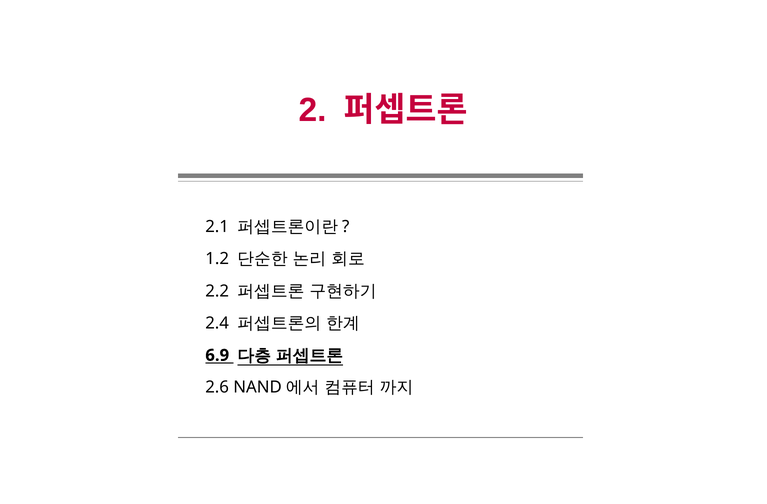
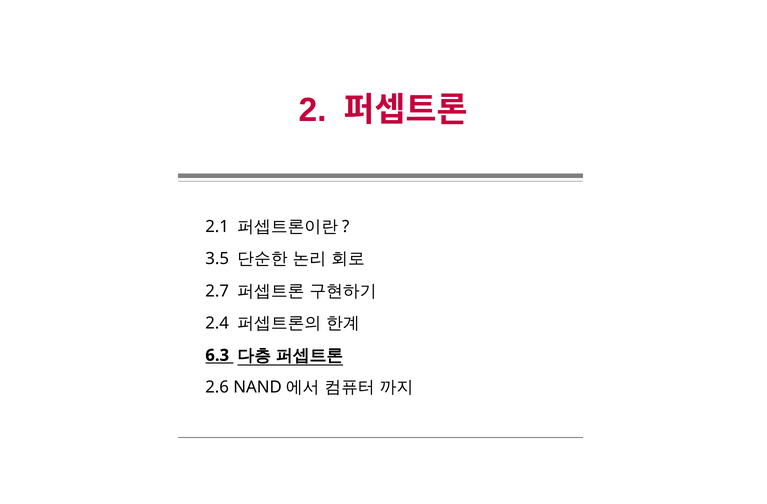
1.2: 1.2 -> 3.5 (217, 259)
2.2: 2.2 -> 2.7 (217, 291)
6.9: 6.9 -> 6.3 (217, 355)
